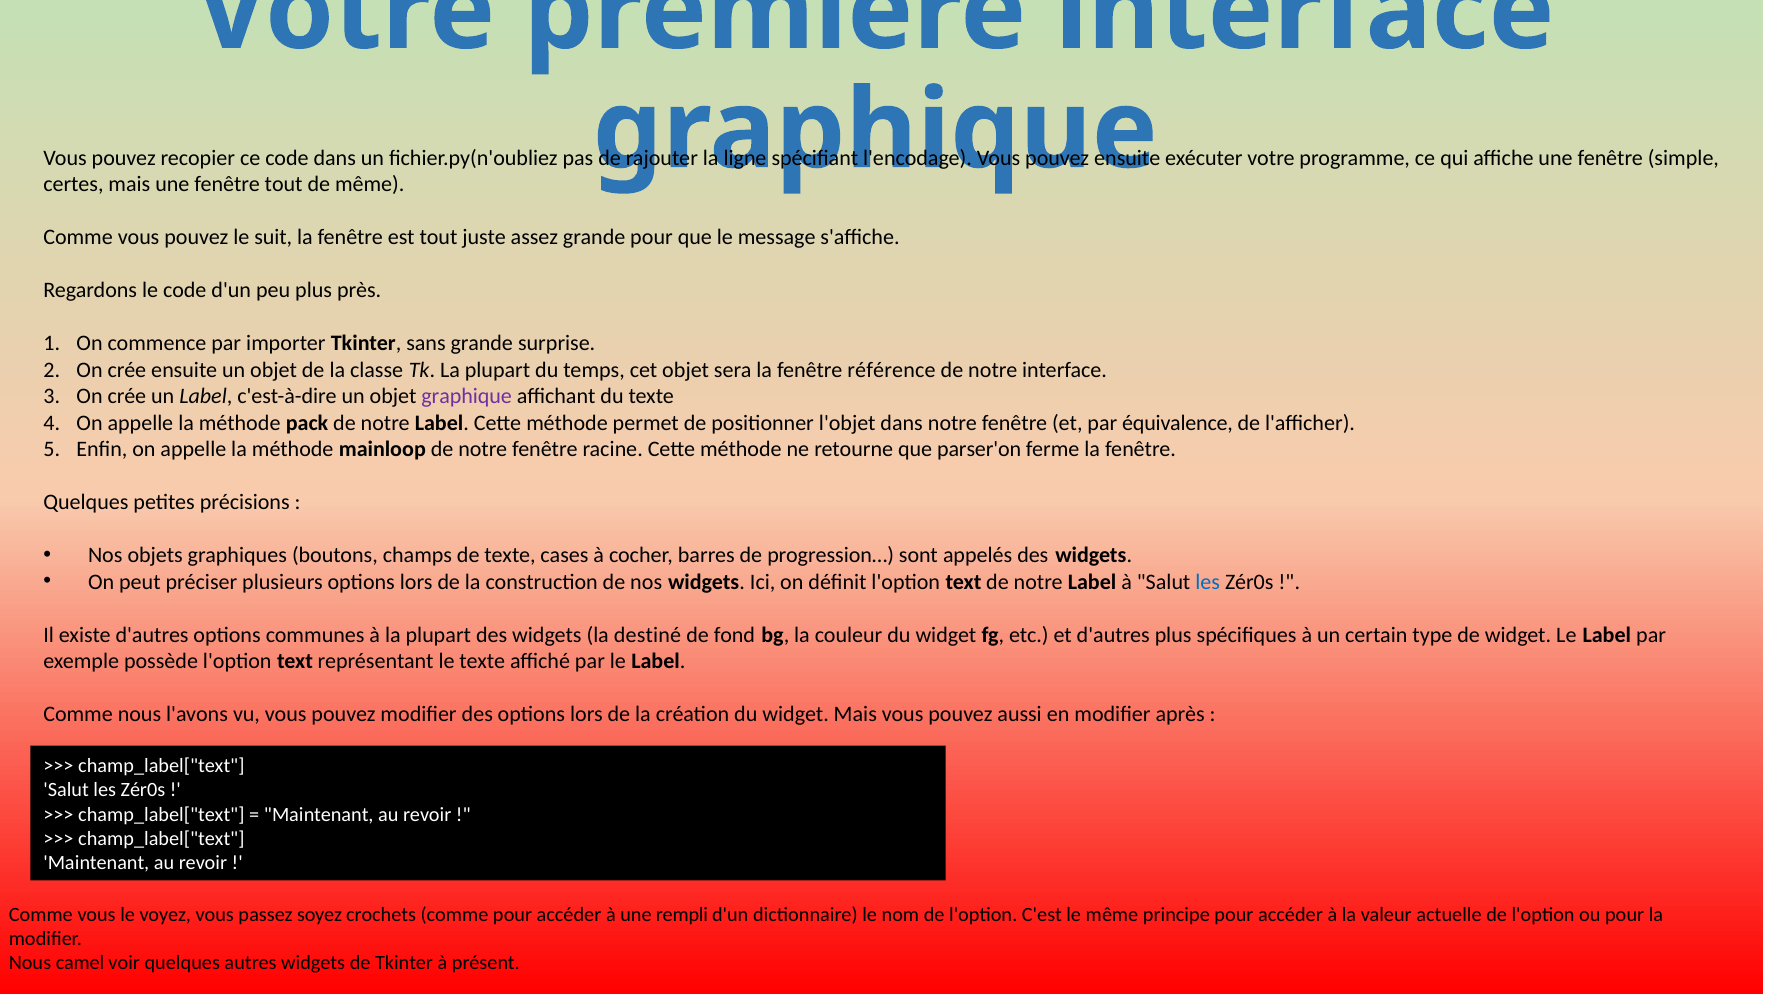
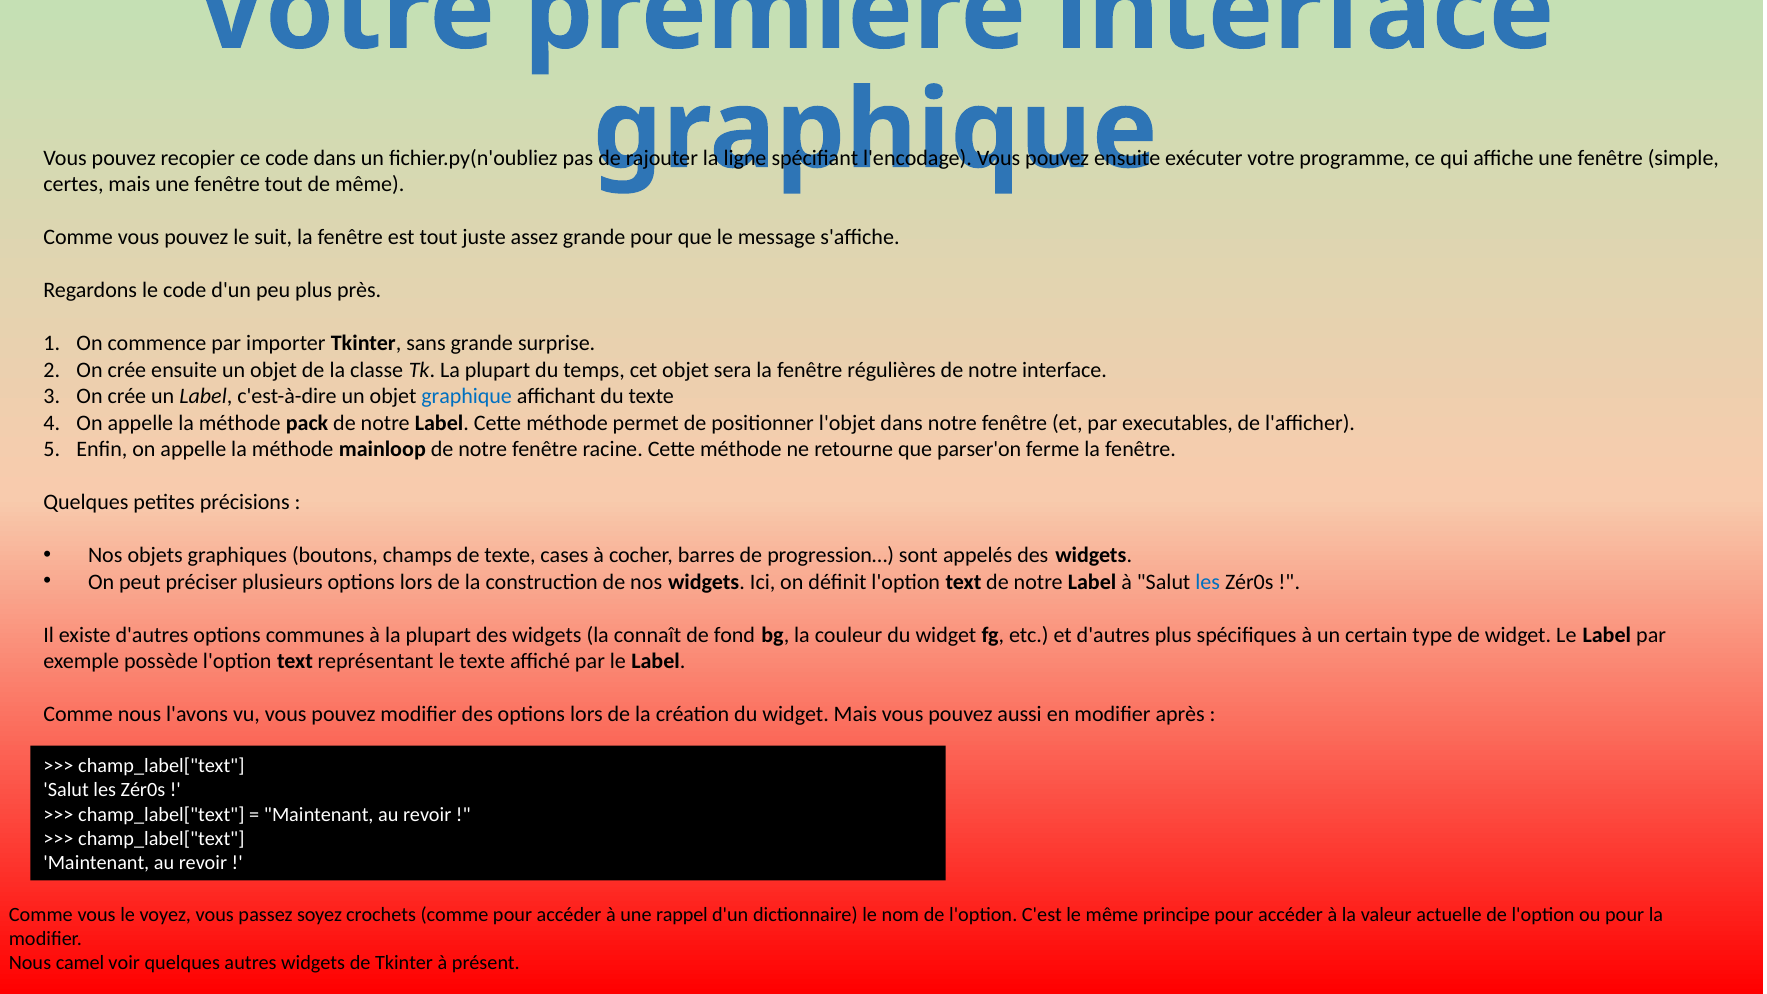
référence: référence -> régulières (892, 370)
graphique colour: purple -> blue (467, 396)
équivalence: équivalence -> executables (1177, 423)
destiné: destiné -> connaît (648, 635)
rempli: rempli -> rappel (682, 914)
